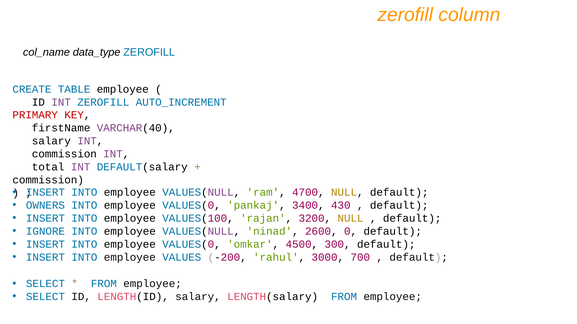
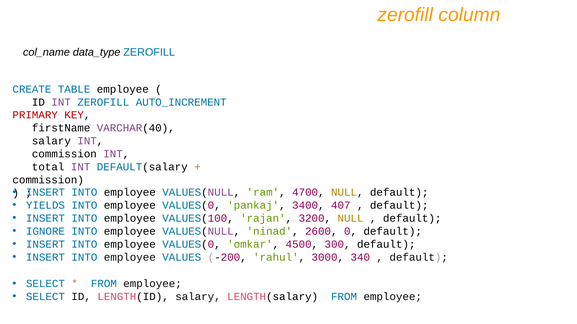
OWNERS: OWNERS -> YIELDS (45, 206)
430: 430 -> 407 (341, 206)
700: 700 -> 340 (360, 258)
